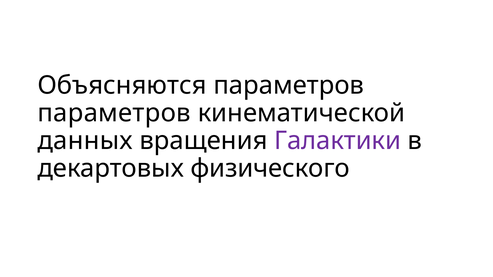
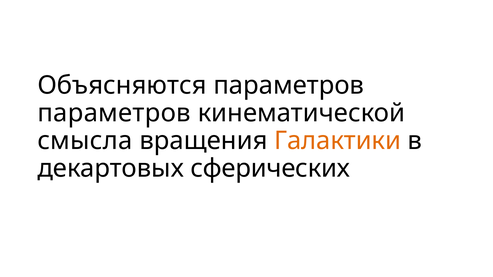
данных: данных -> смысла (85, 141)
Галактики colour: purple -> orange (338, 141)
физического: физического -> сферических (270, 169)
